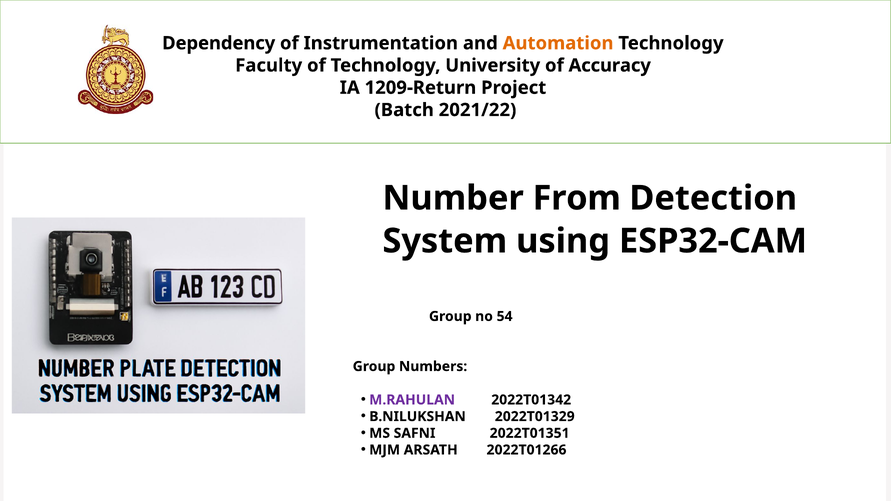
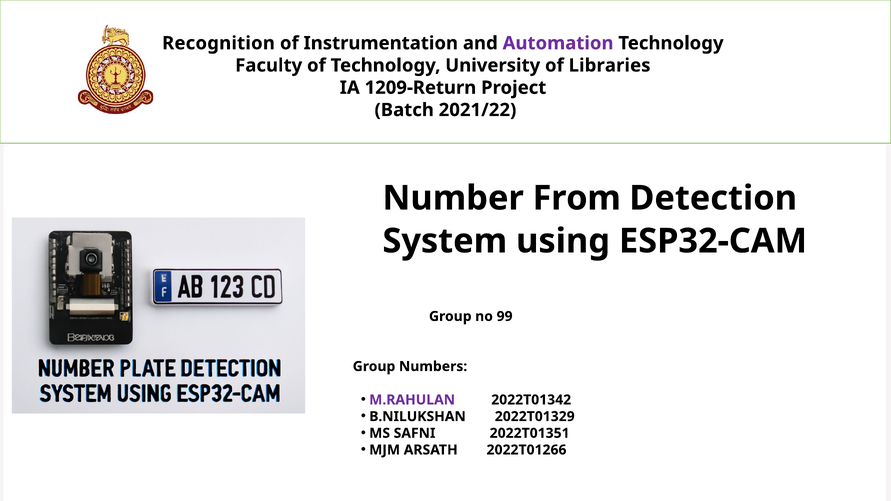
Dependency: Dependency -> Recognition (218, 43)
Automation colour: orange -> purple (558, 43)
Accuracy: Accuracy -> Libraries (610, 65)
54: 54 -> 99 (505, 316)
